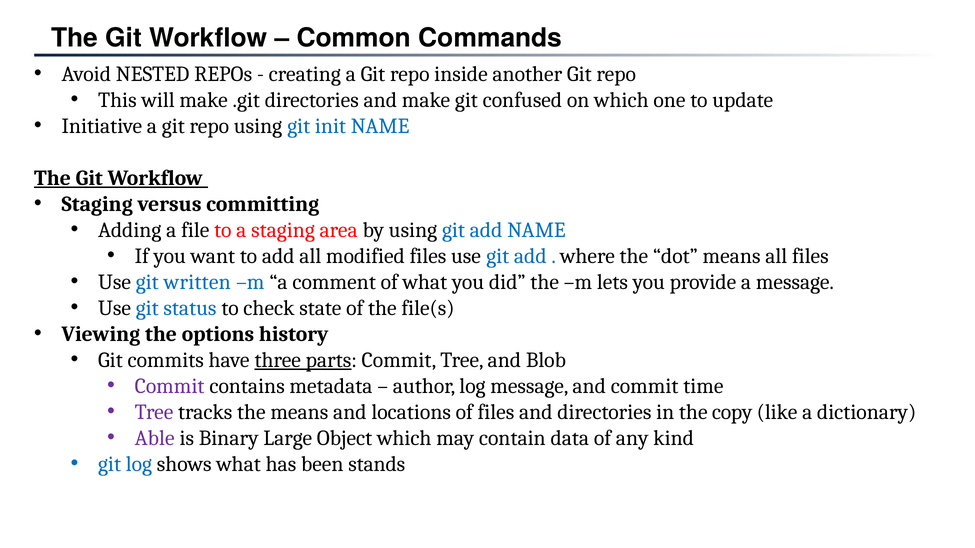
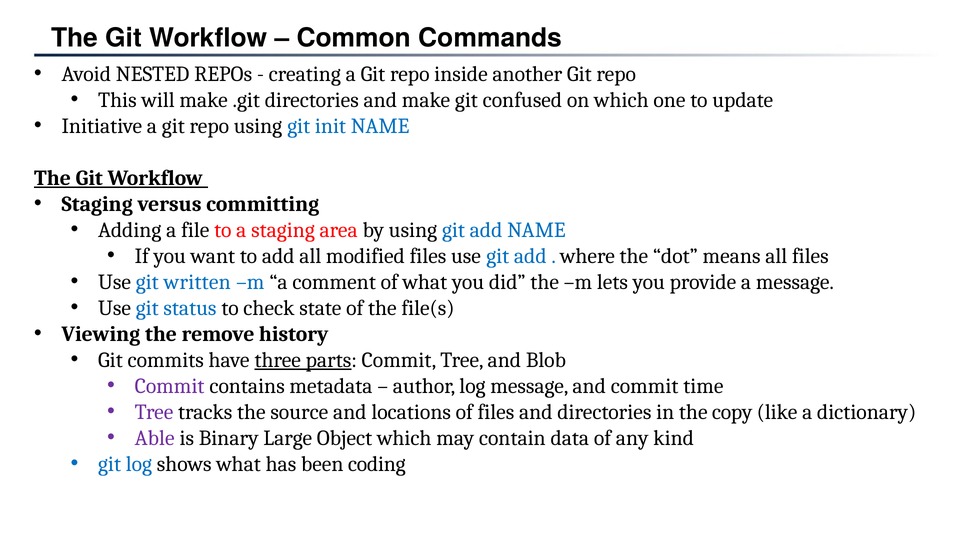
options: options -> remove (218, 334)
the means: means -> source (299, 412)
stands: stands -> coding (377, 464)
